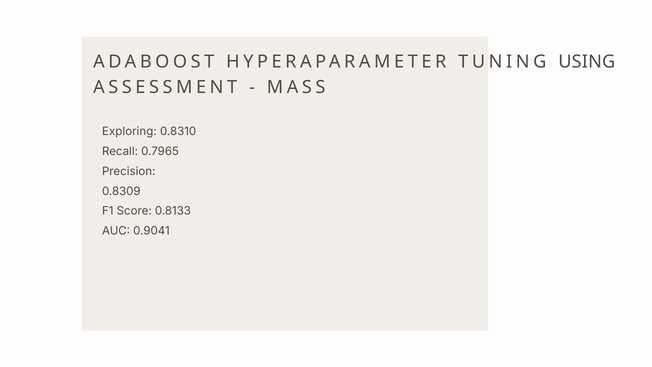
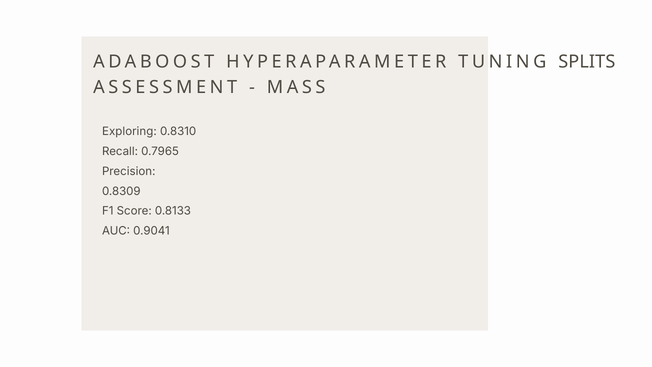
USING: USING -> SPLITS (587, 62)
